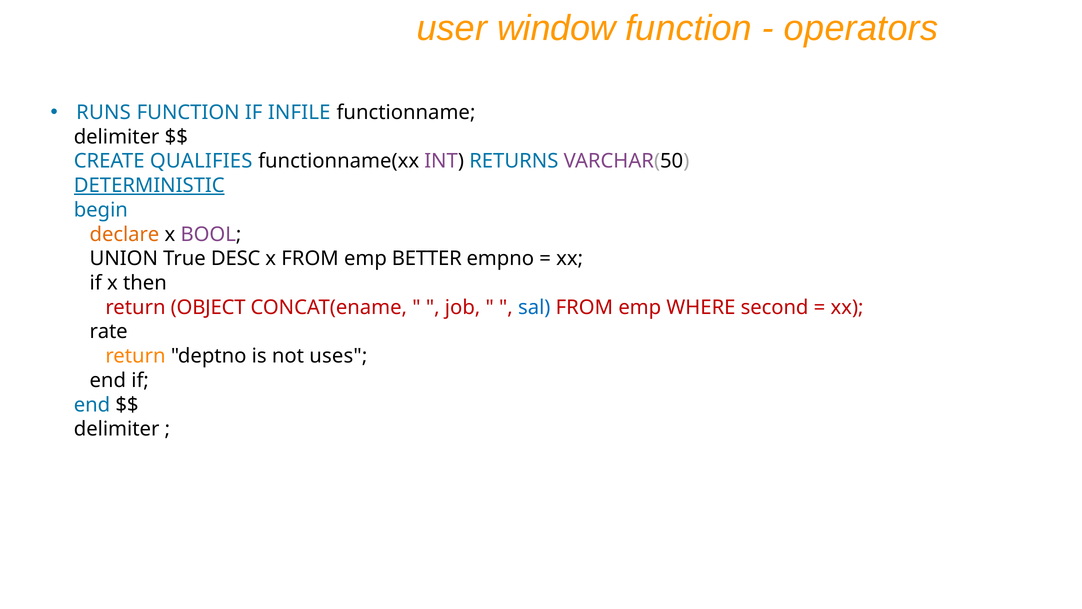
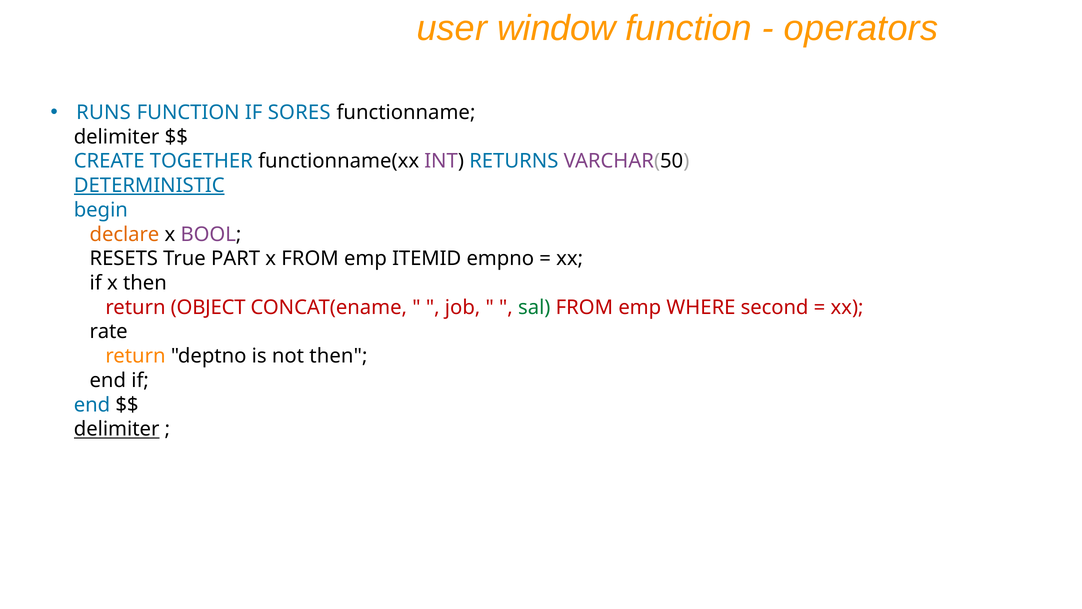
INFILE: INFILE -> SORES (299, 112)
QUALIFIES: QUALIFIES -> TOGETHER (201, 161)
UNION: UNION -> RESETS (124, 259)
DESC: DESC -> PART (236, 259)
BETTER: BETTER -> ITEMID (427, 259)
sal colour: blue -> green (534, 307)
not uses: uses -> then (338, 356)
delimiter underline: none -> present (117, 429)
